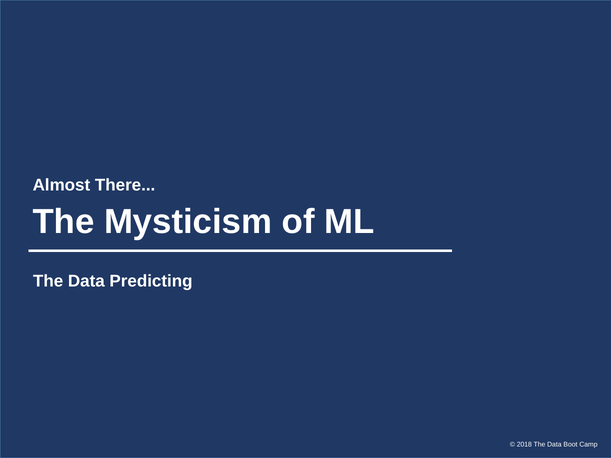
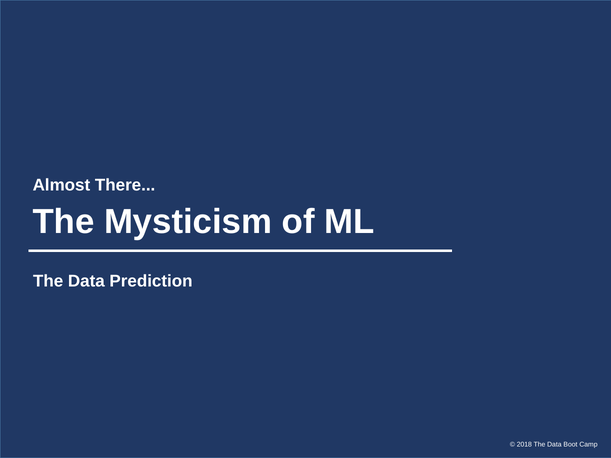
Predicting: Predicting -> Prediction (151, 281)
